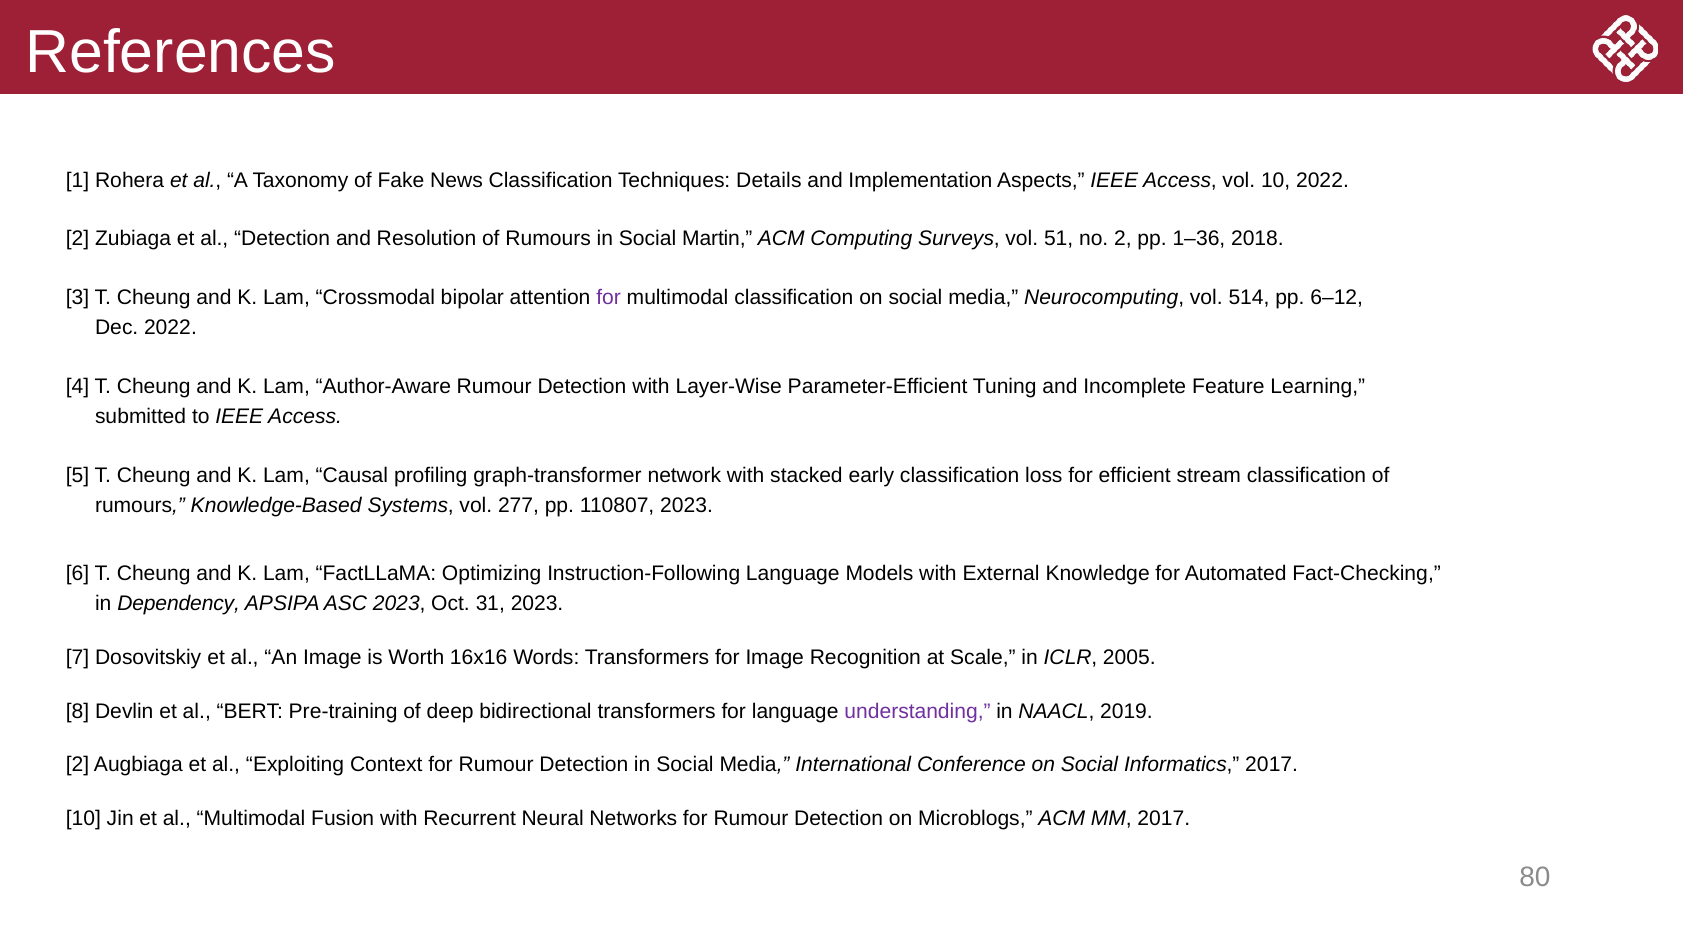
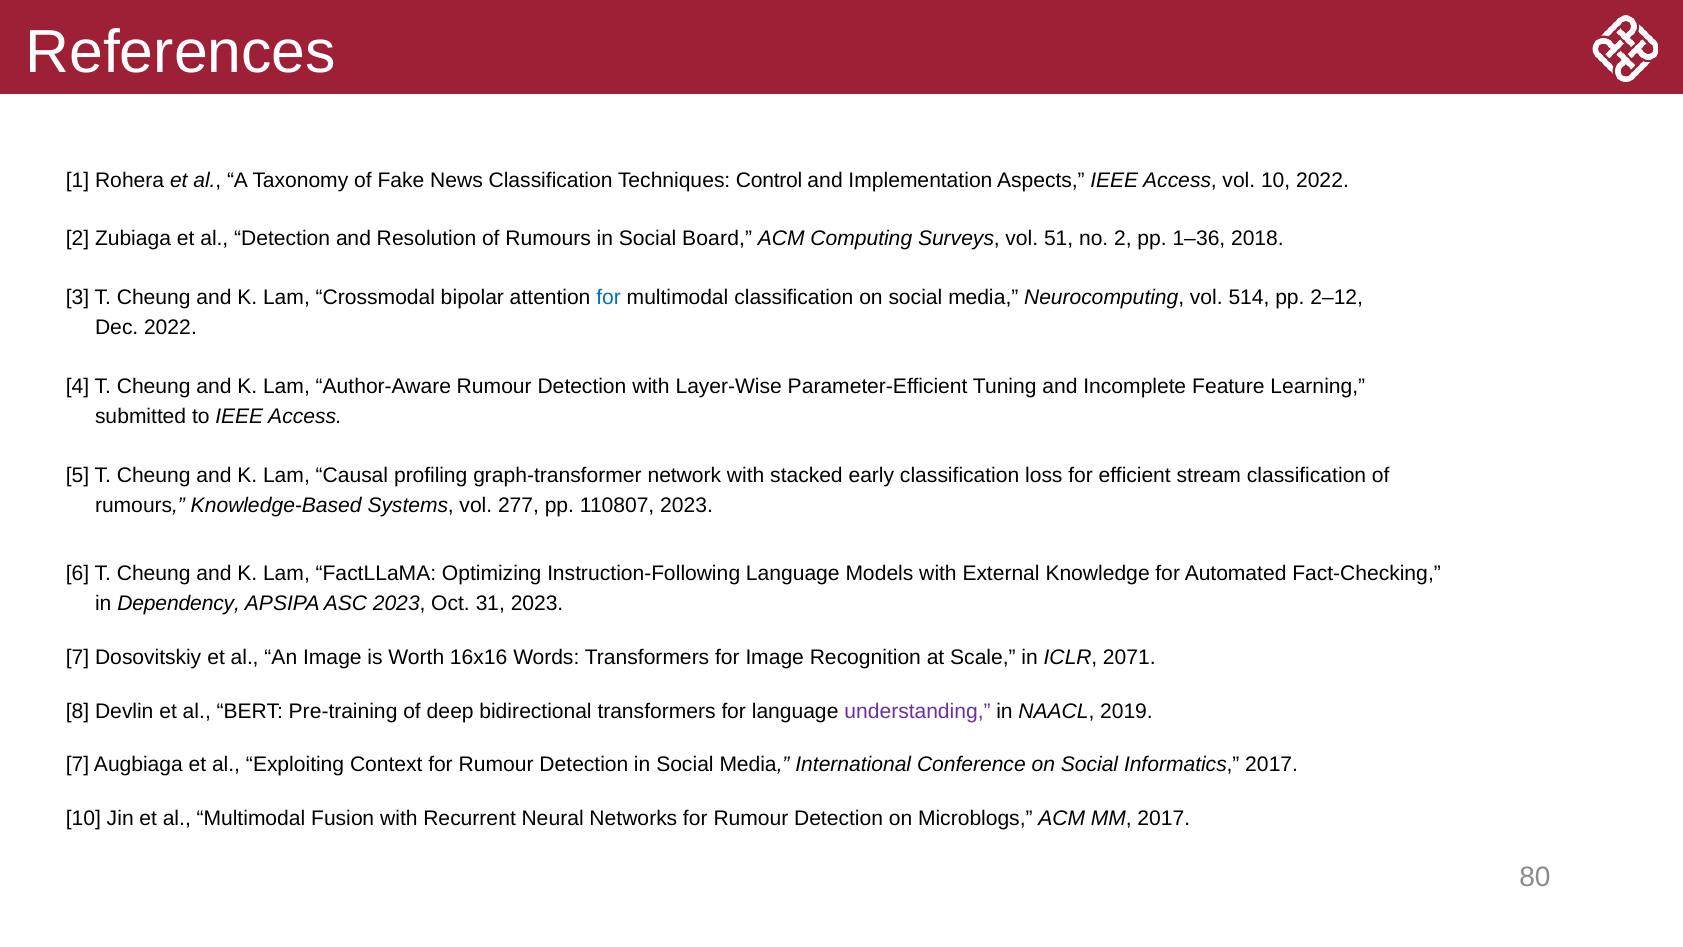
Details: Details -> Control (769, 180)
Martin: Martin -> Board (717, 239)
for colour: purple -> blue (609, 297)
6–12: 6–12 -> 2–12 (1337, 297)
2005: 2005 -> 2071 (1129, 657)
2: 2 -> 7 (78, 765)
